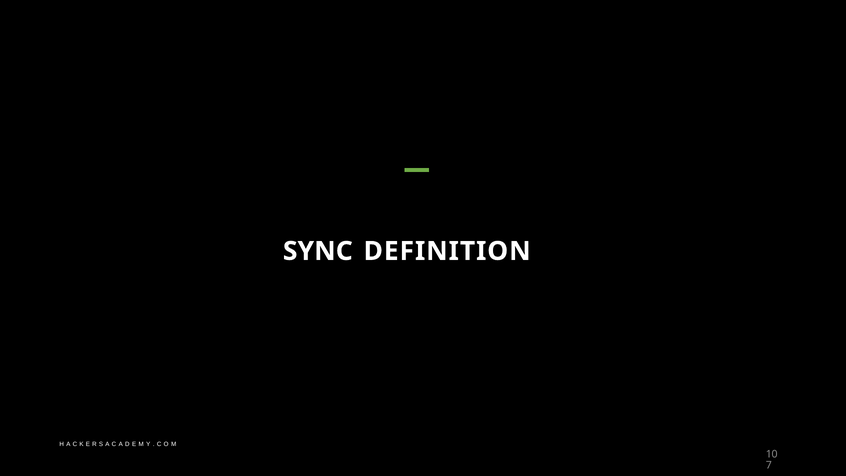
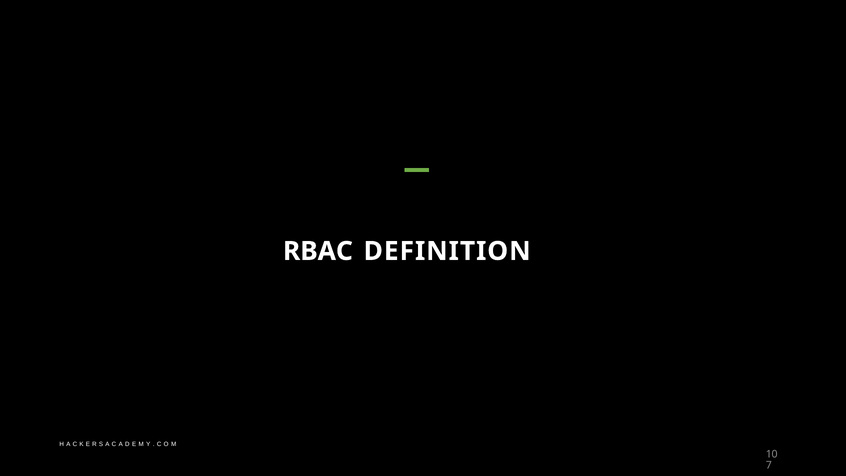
SYNC: SYNC -> RBAC (318, 251)
